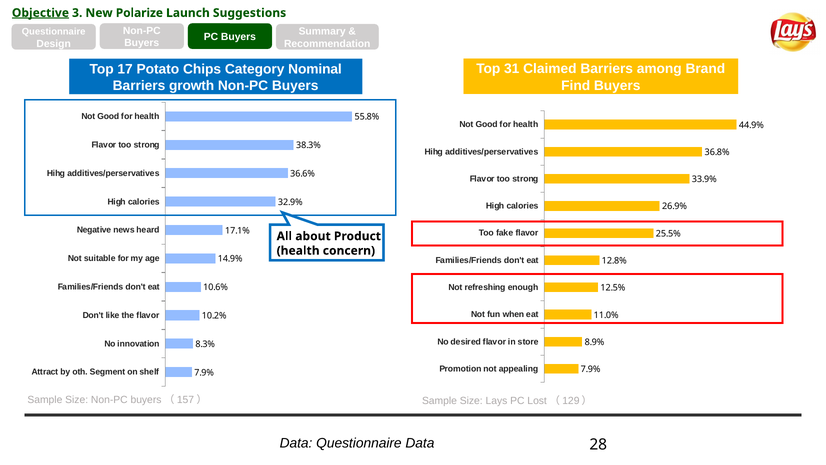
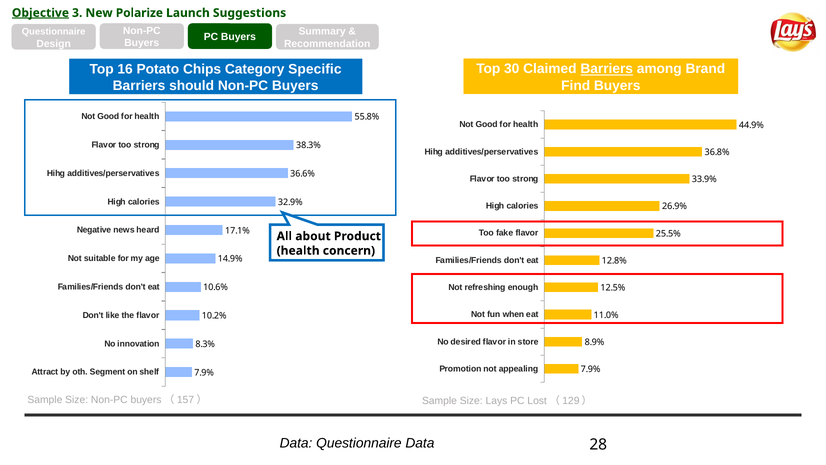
31: 31 -> 30 (512, 69)
Barriers underline: none -> present (607, 69)
17: 17 -> 16 (125, 69)
Nominal: Nominal -> Specific (315, 69)
growth: growth -> should (192, 86)
